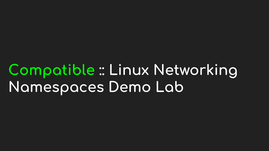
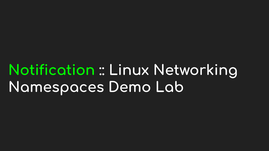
Compatible: Compatible -> Notification (52, 70)
